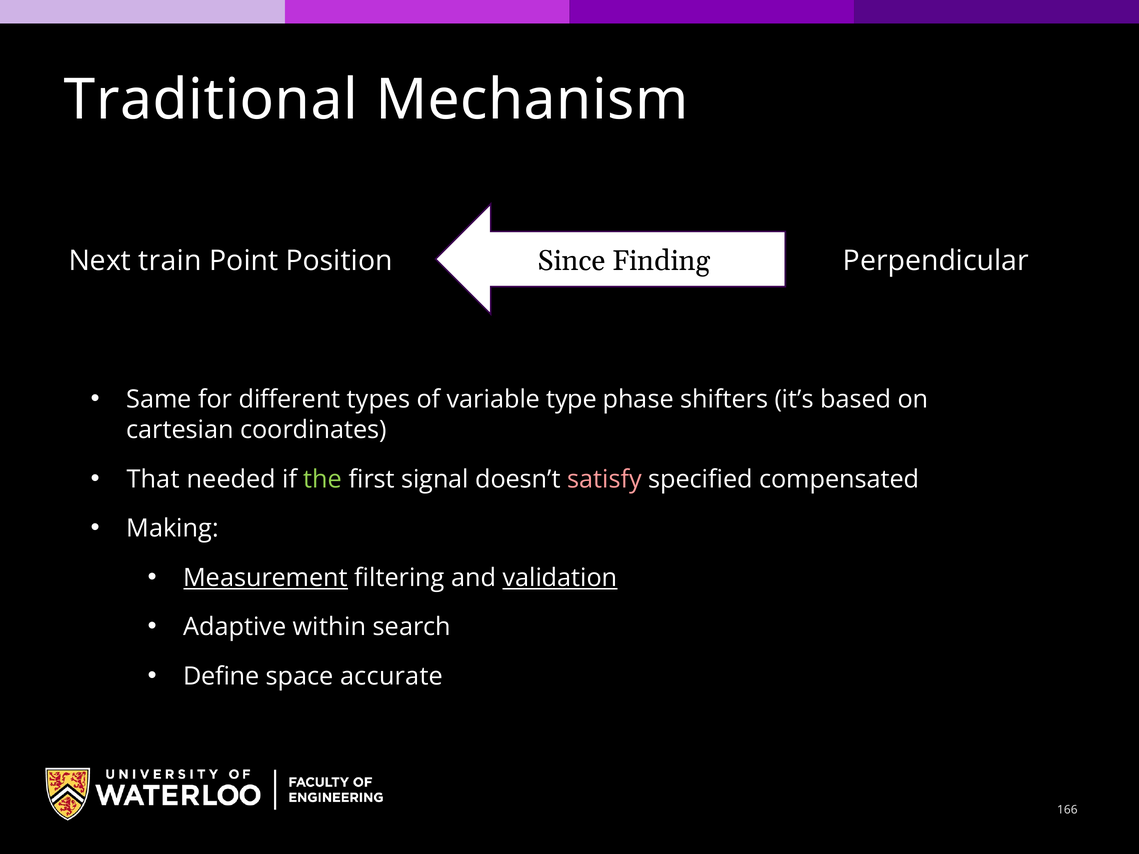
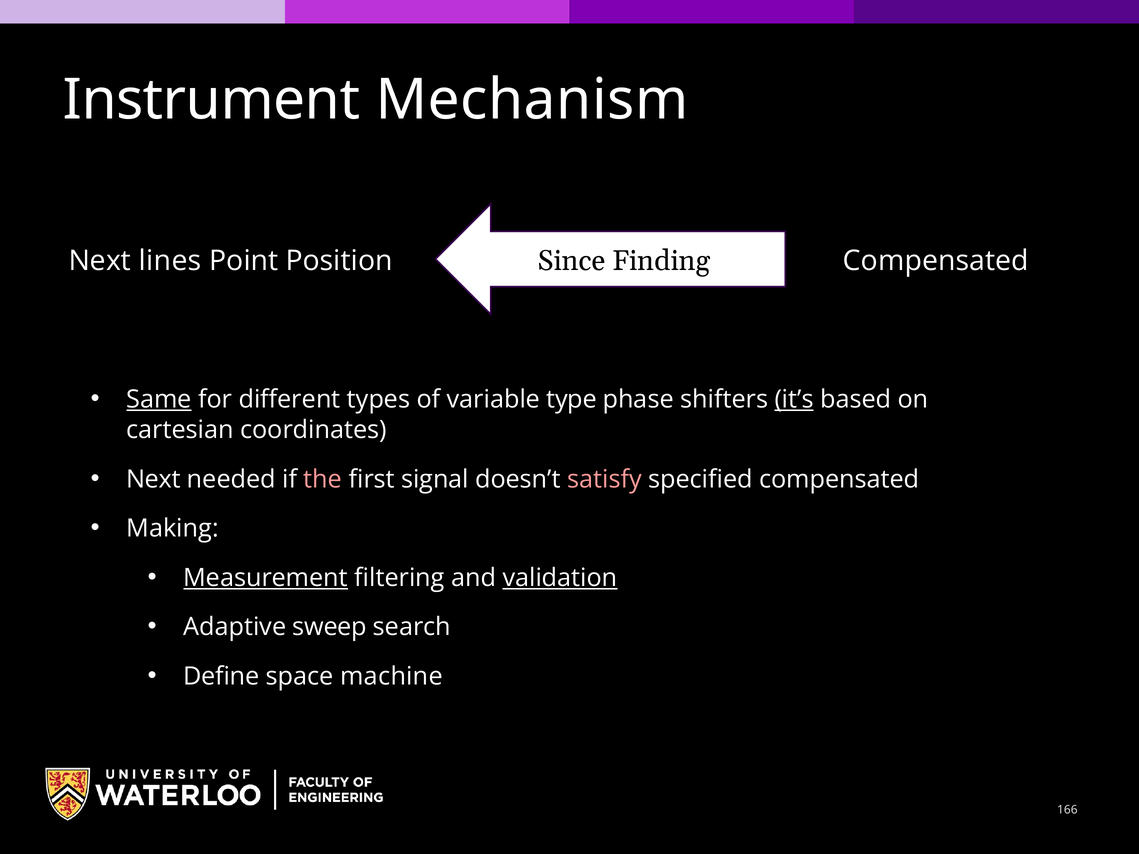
Traditional: Traditional -> Instrument (211, 100)
train: train -> lines (170, 261)
Finding Perpendicular: Perpendicular -> Compensated (936, 261)
Same underline: none -> present (159, 400)
it’s underline: none -> present (794, 400)
That: That -> Next (153, 479)
the colour: light green -> pink (323, 479)
within: within -> sweep (330, 627)
accurate: accurate -> machine (392, 677)
